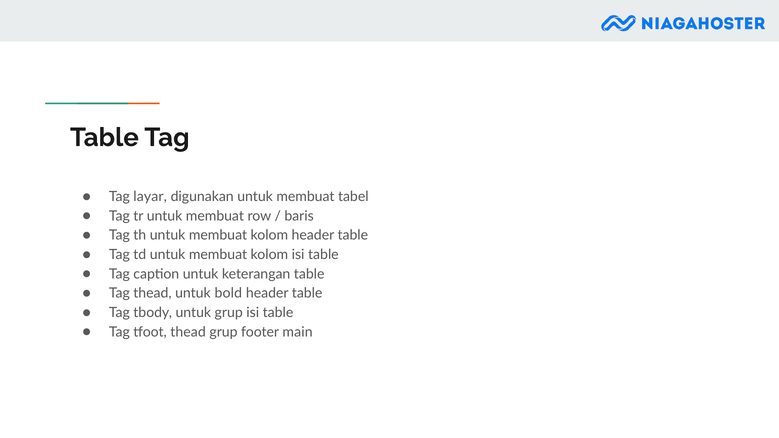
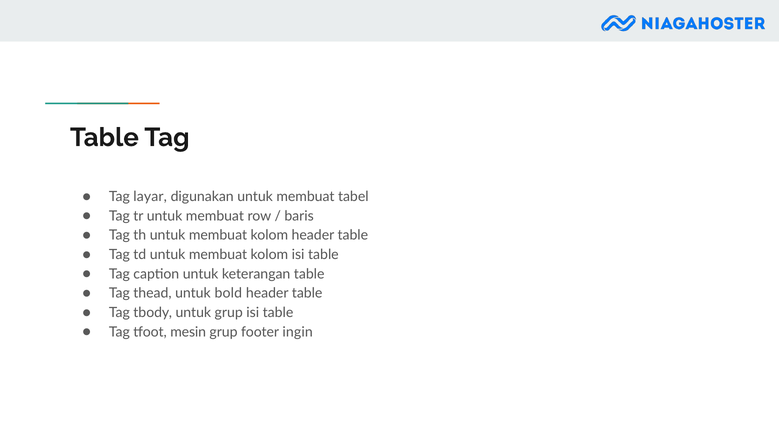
tfoot thead: thead -> mesin (188, 332)
main: main -> ingin (298, 332)
